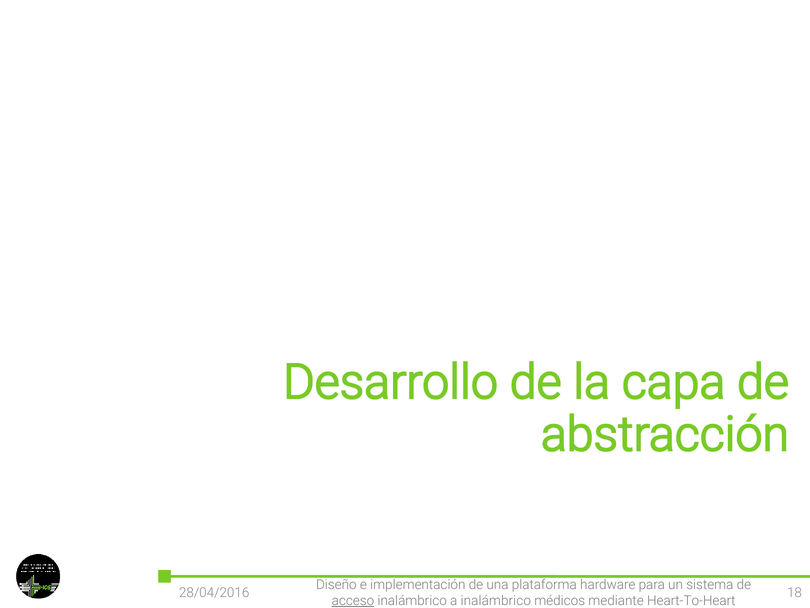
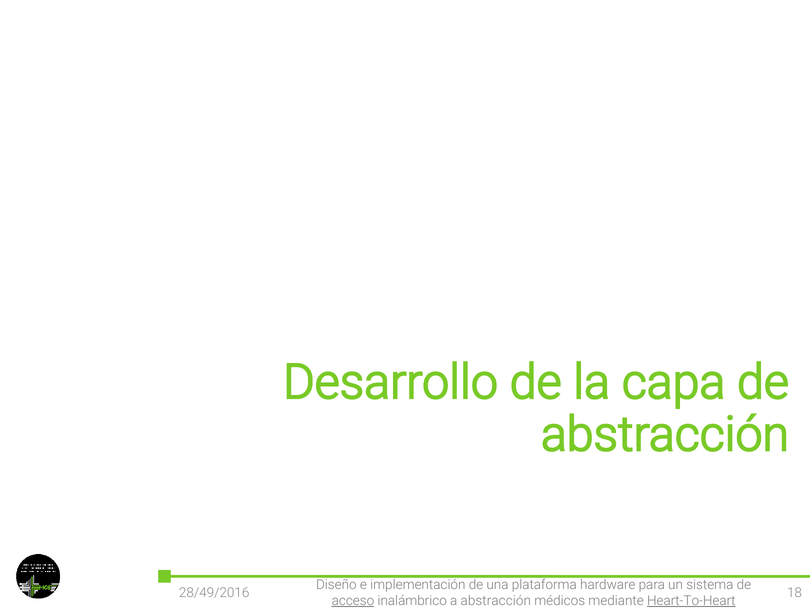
28/04/2016: 28/04/2016 -> 28/49/2016 (214, 592)
a inalámbrico: inalámbrico -> abstracción (496, 600)
Heart-To-Heart underline: none -> present (691, 600)
